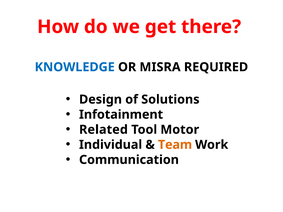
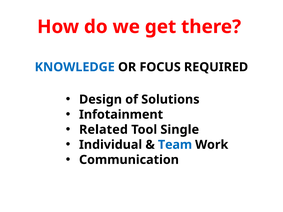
MISRA: MISRA -> FOCUS (160, 67)
Motor: Motor -> Single (180, 130)
Team colour: orange -> blue (175, 145)
